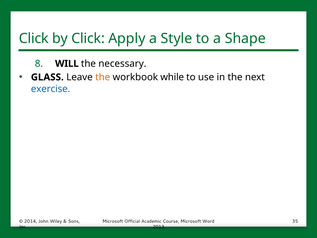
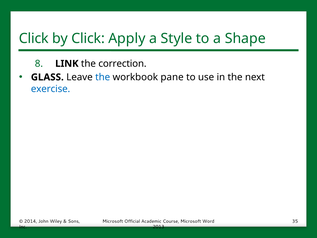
WILL: WILL -> LINK (67, 64)
necessary: necessary -> correction (122, 64)
the colour: orange -> blue (103, 77)
while: while -> pane (172, 77)
